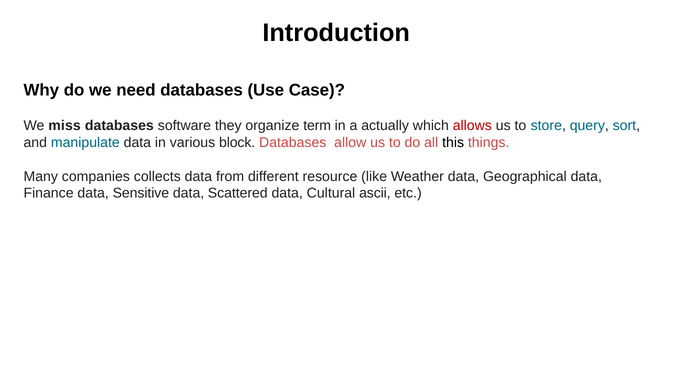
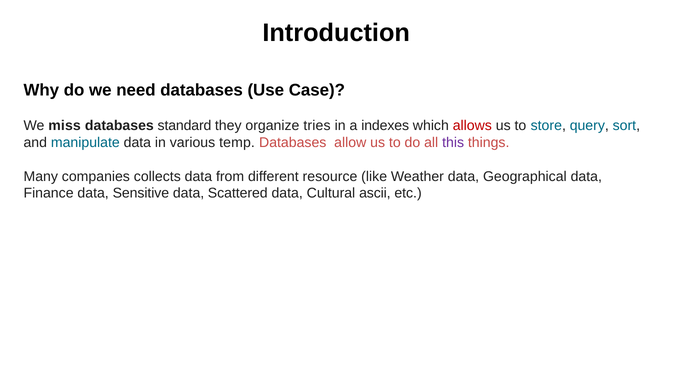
software: software -> standard (185, 126)
term: term -> tries (317, 126)
actually: actually -> indexes (385, 126)
block: block -> temp (237, 142)
this colour: black -> purple (453, 142)
